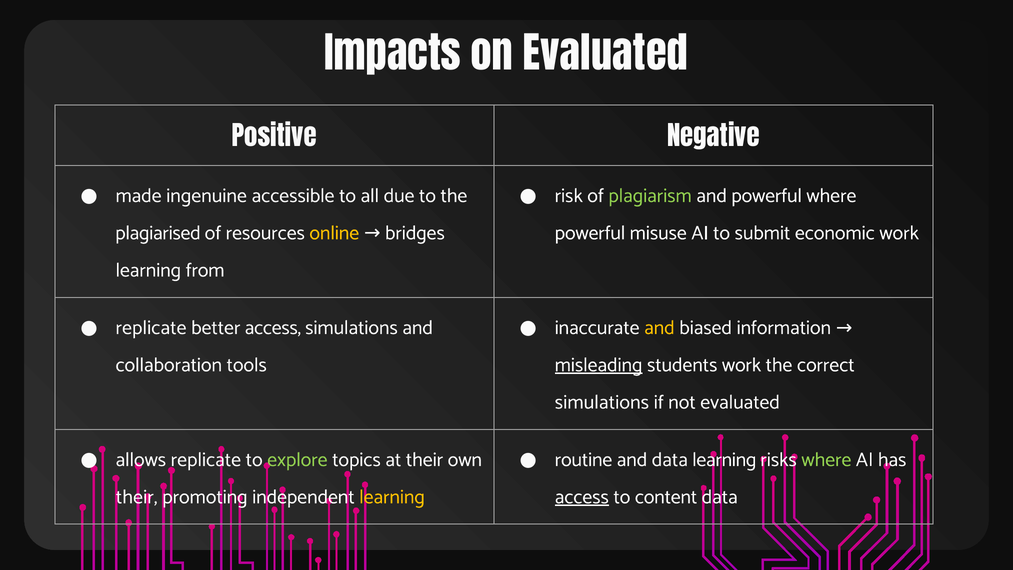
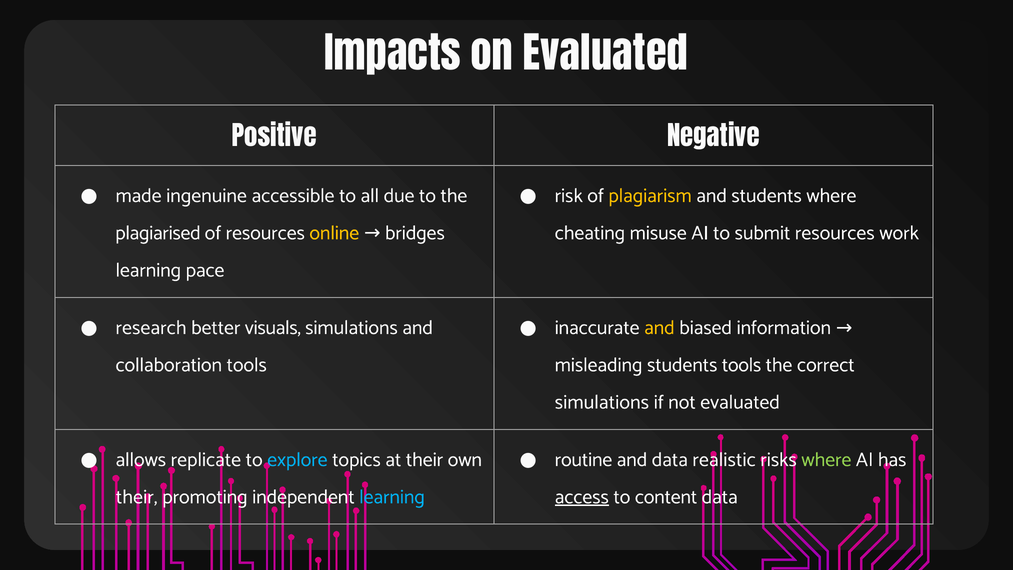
plagiarism colour: light green -> yellow (650, 195)
and powerful: powerful -> students (767, 195)
powerful: powerful -> cheating (590, 233)
submit economic: economic -> resources (835, 233)
from: from -> pace (205, 270)
replicate: replicate -> research (151, 327)
better access: access -> visuals (273, 327)
misleading underline: present -> none (599, 365)
students work: work -> tools (742, 365)
explore colour: light green -> light blue (297, 459)
data learning: learning -> realistic (724, 459)
learning colour: yellow -> light blue (392, 497)
